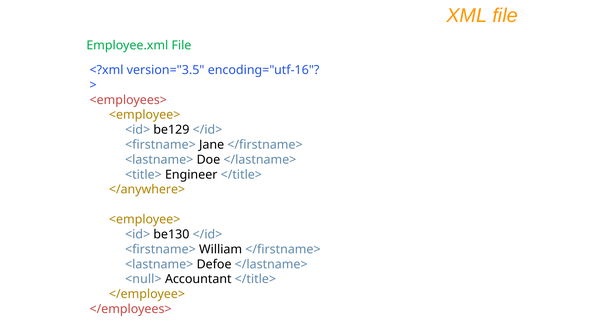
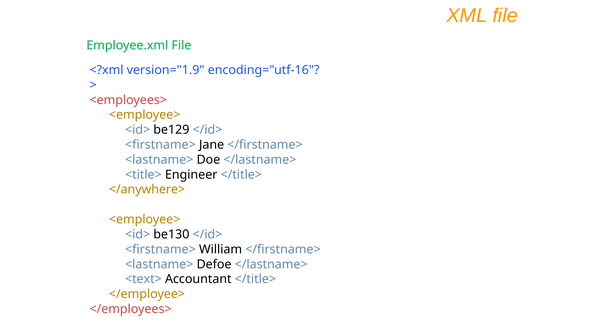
version="3.5: version="3.5 -> version="1.9 (166, 70)
<null>: <null> -> <text> (143, 279)
